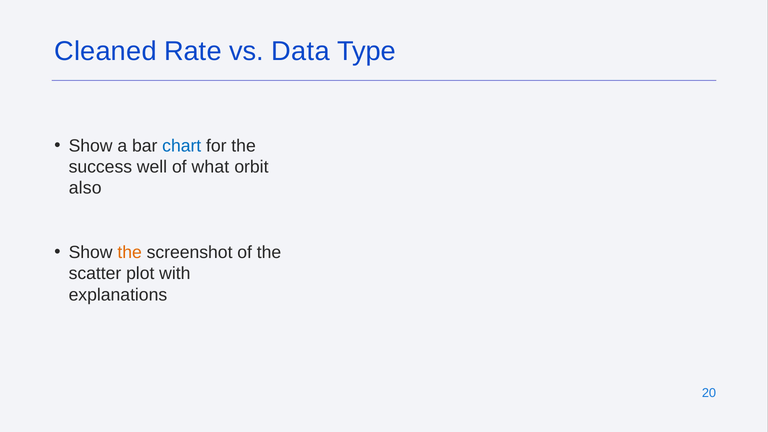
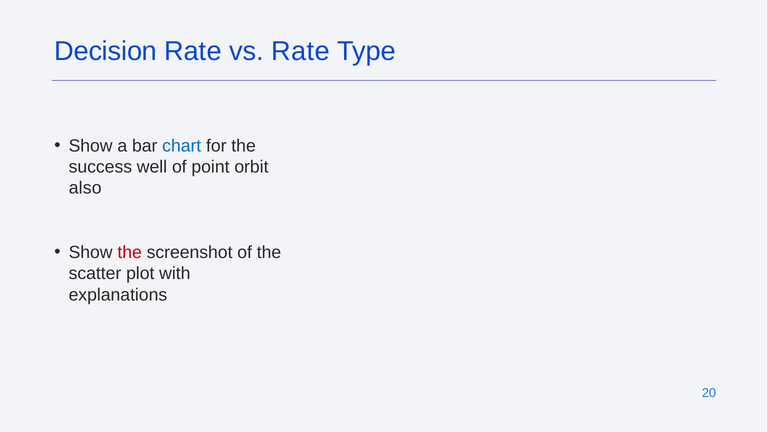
Cleaned: Cleaned -> Decision (106, 51)
vs Data: Data -> Rate (301, 51)
what: what -> point (210, 167)
the colour: orange -> red (130, 253)
